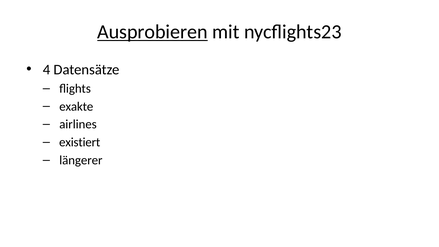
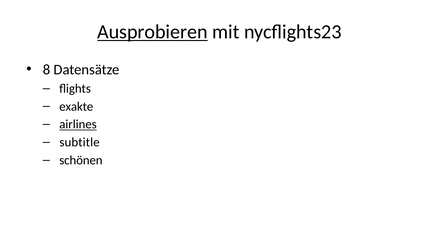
4: 4 -> 8 (47, 70)
airlines underline: none -> present (78, 124)
existiert: existiert -> subtitle (80, 142)
längerer: längerer -> schönen (81, 160)
